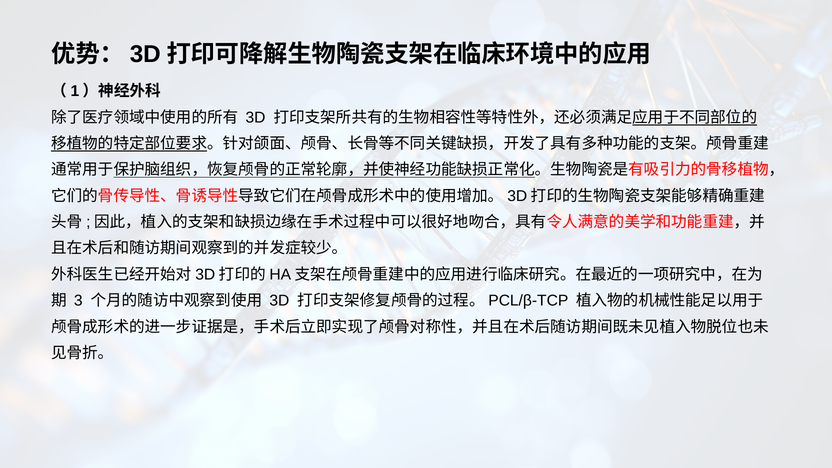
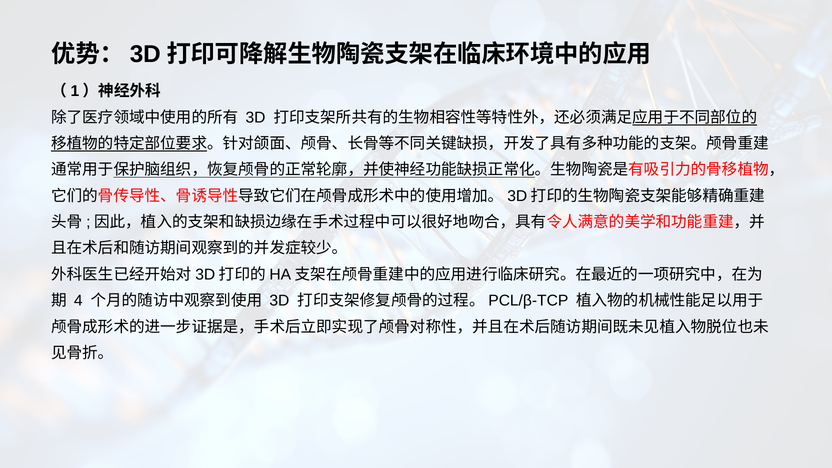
3: 3 -> 4 (78, 301)
